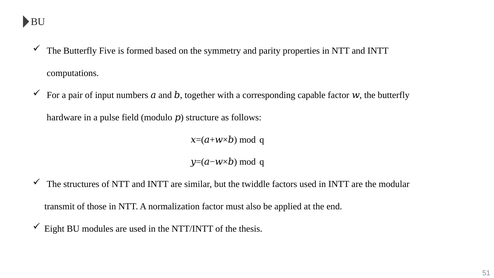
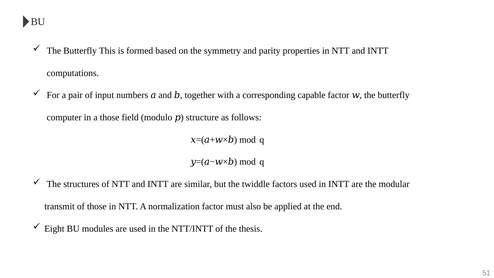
Five: Five -> This (107, 51)
hardware: hardware -> computer (64, 117)
a pulse: pulse -> those (110, 117)
